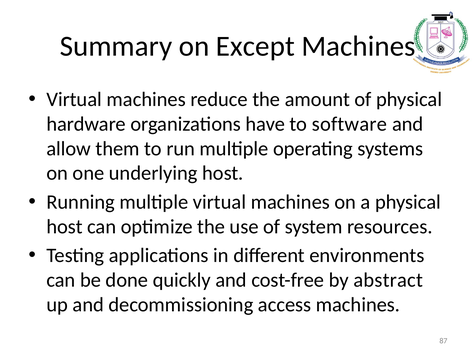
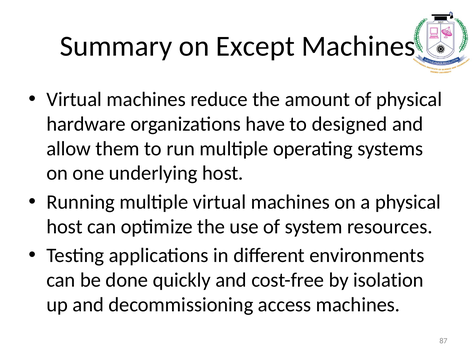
software: software -> designed (350, 124)
abstract: abstract -> isolation (388, 280)
